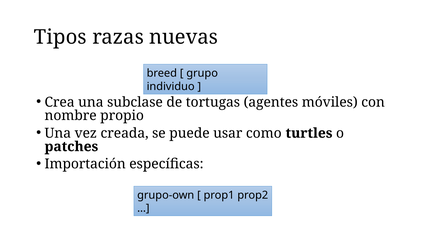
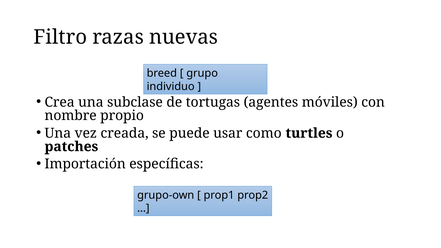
Tipos: Tipos -> Filtro (60, 37)
